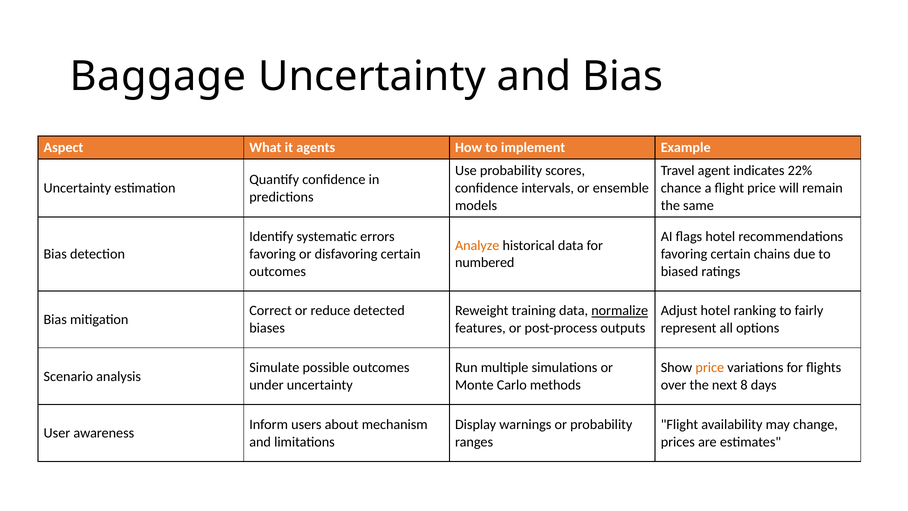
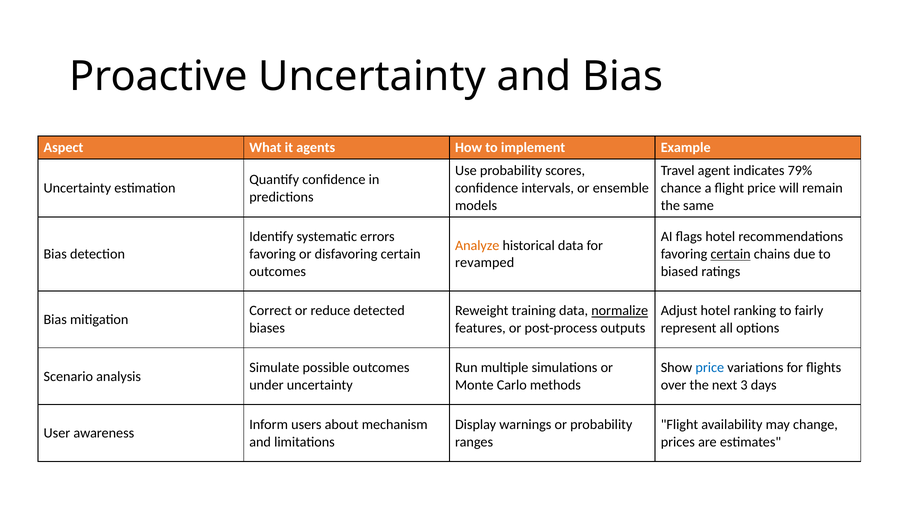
Baggage: Baggage -> Proactive (158, 76)
22%: 22% -> 79% (800, 171)
certain underline: none -> present (731, 254)
numbered: numbered -> revamped (485, 263)
price colour: orange -> blue (710, 367)
8: 8 -> 3 (744, 385)
